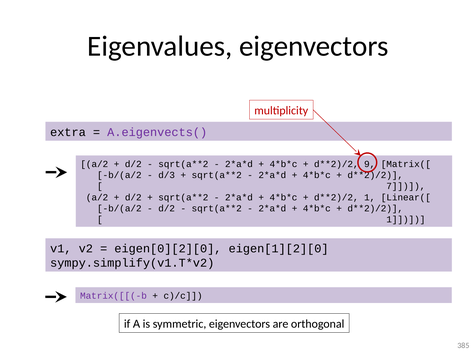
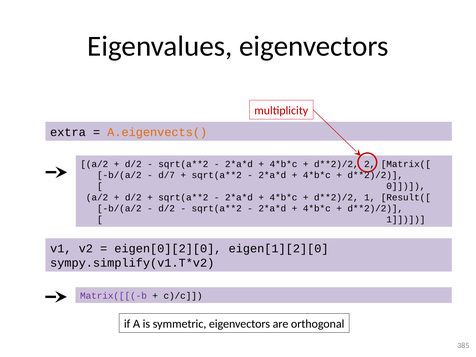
A.eigenvects( colour: purple -> orange (157, 132)
9: 9 -> 2 (370, 164)
d/3: d/3 -> d/7 (167, 175)
7: 7 -> 0 (406, 186)
Linear([: Linear([ -> Result([ (406, 197)
